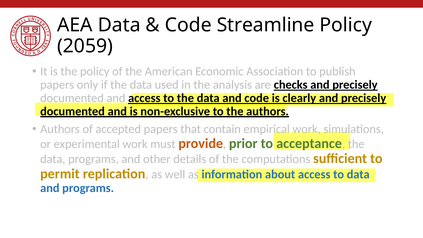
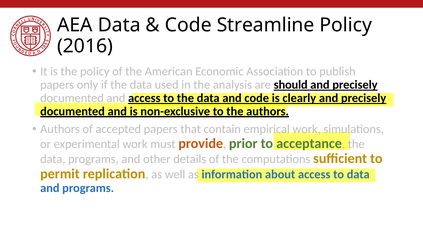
2059: 2059 -> 2016 (85, 46)
checks: checks -> should (291, 85)
